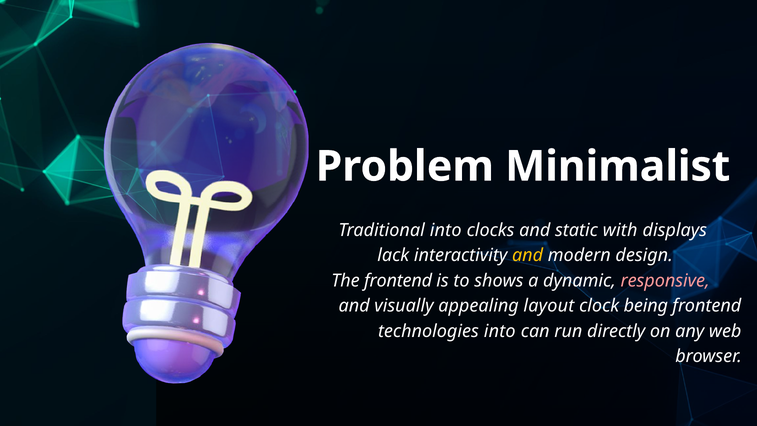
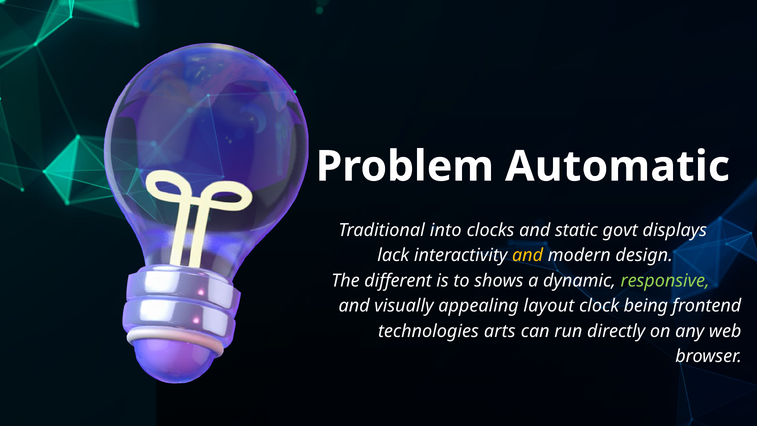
Minimalist: Minimalist -> Automatic (618, 166)
with: with -> govt (620, 230)
The frontend: frontend -> different (398, 280)
responsive colour: pink -> light green (665, 280)
technologies into: into -> arts (500, 331)
